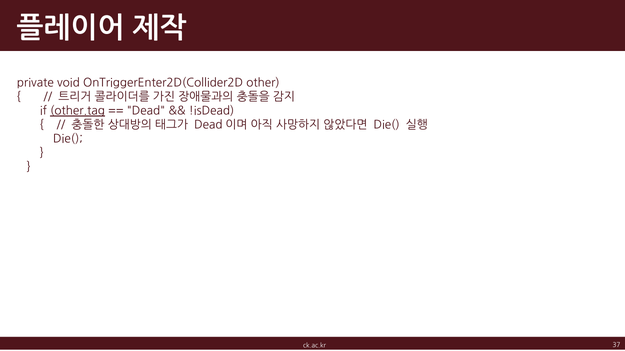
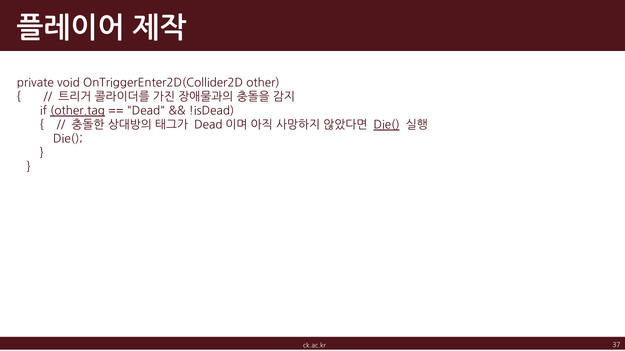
Die( underline: none -> present (387, 125)
